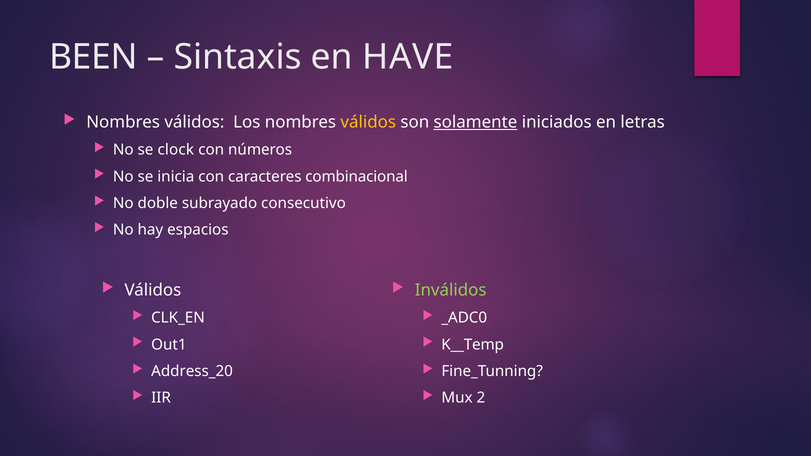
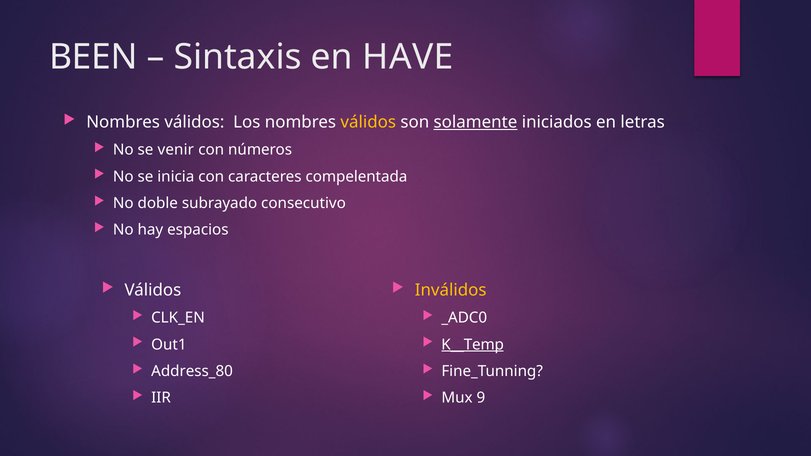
clock: clock -> venir (176, 150)
combinacional: combinacional -> compelentada (356, 177)
Inválidos colour: light green -> yellow (451, 290)
K__Temp underline: none -> present (473, 345)
Address_20: Address_20 -> Address_80 (192, 371)
2: 2 -> 9 (481, 398)
